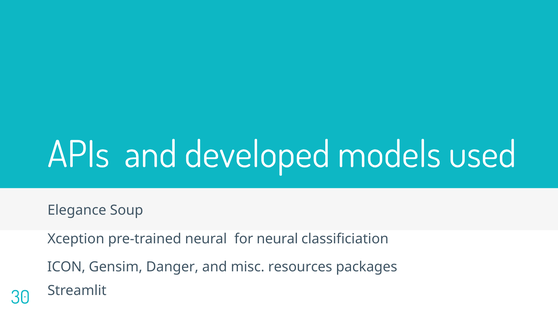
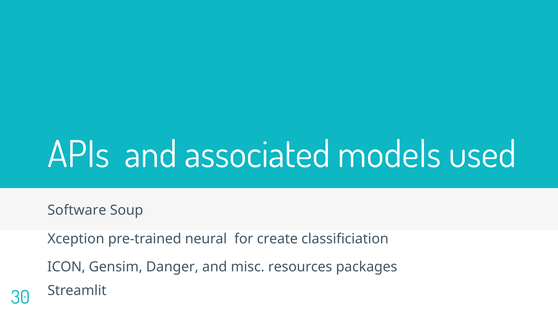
developed: developed -> associated (257, 155)
Elegance: Elegance -> Software (77, 210)
for neural: neural -> create (277, 239)
